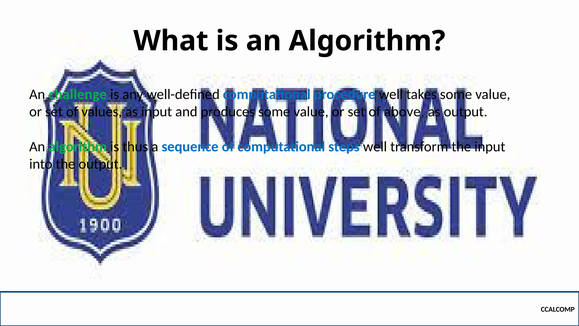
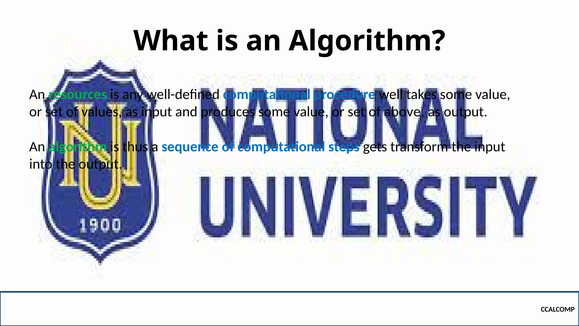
challenge: challenge -> resources (78, 94)
steps well: well -> gets (375, 146)
